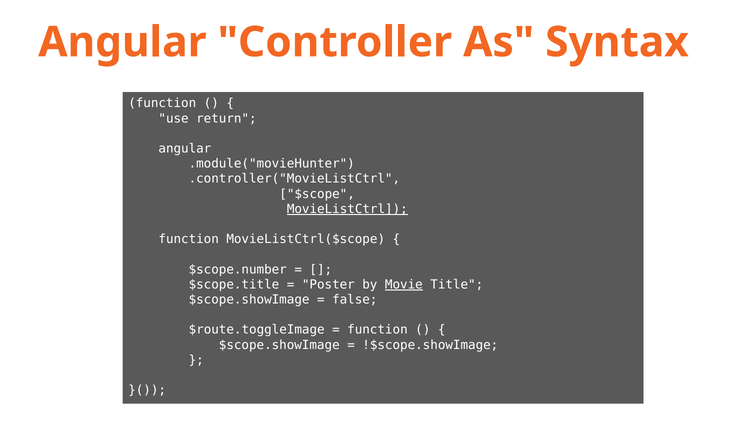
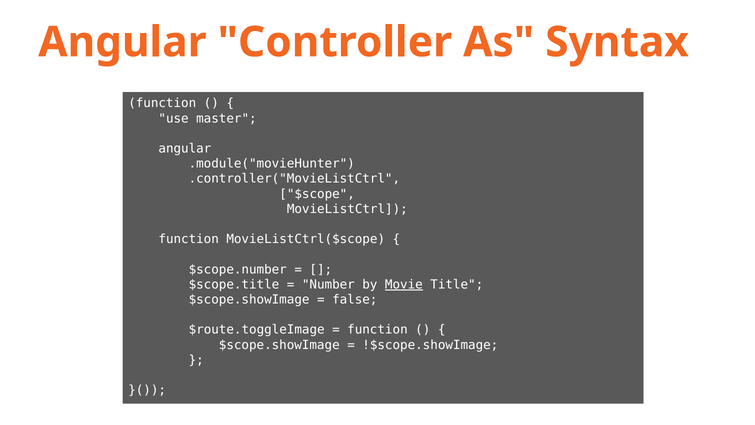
return: return -> master (226, 118)
MovieListCtrl underline: present -> none (347, 209)
Poster: Poster -> Number (328, 284)
